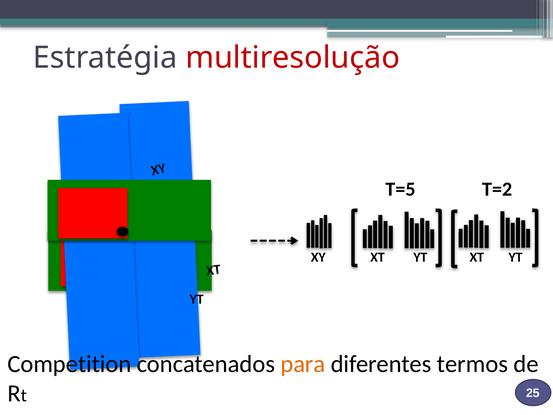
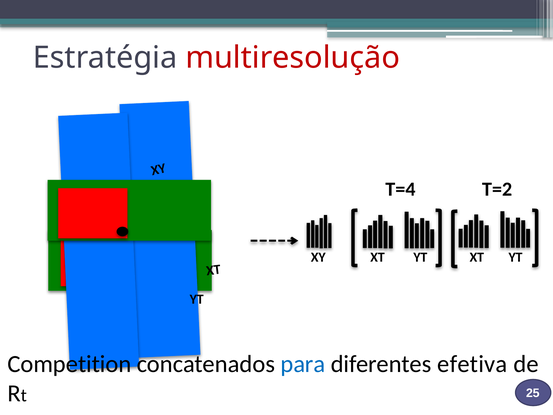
T=5: T=5 -> T=4 (401, 189)
para colour: orange -> blue (303, 364)
termos: termos -> efetiva (472, 364)
